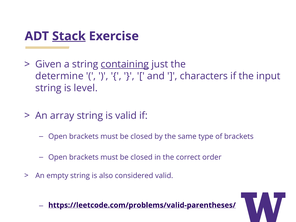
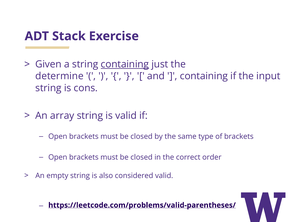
Stack underline: present -> none (69, 36)
characters: characters -> containing (204, 76)
level: level -> cons (86, 88)
